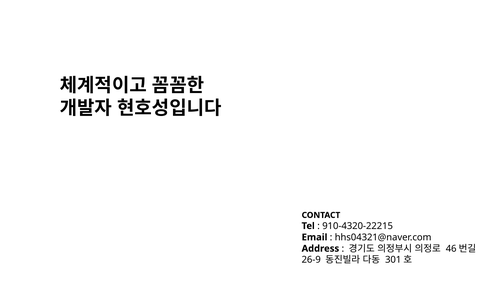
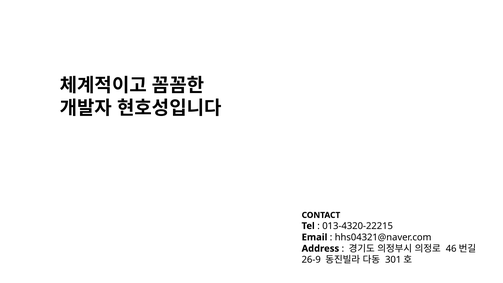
910-4320-22215: 910-4320-22215 -> 013-4320-22215 (358, 226)
